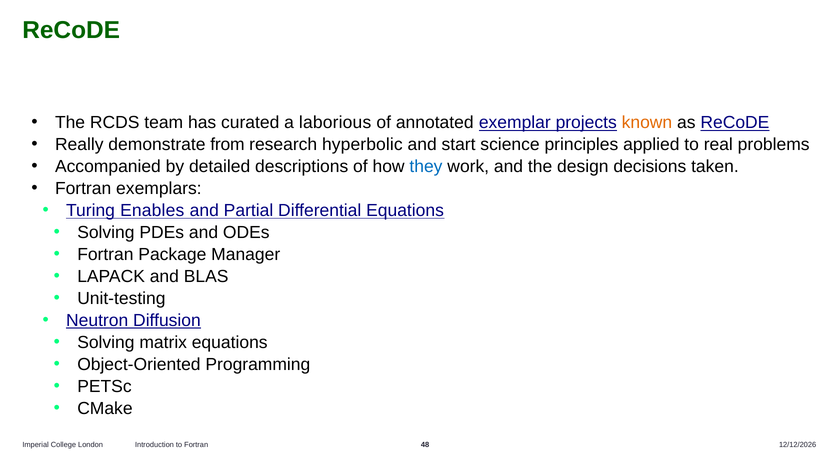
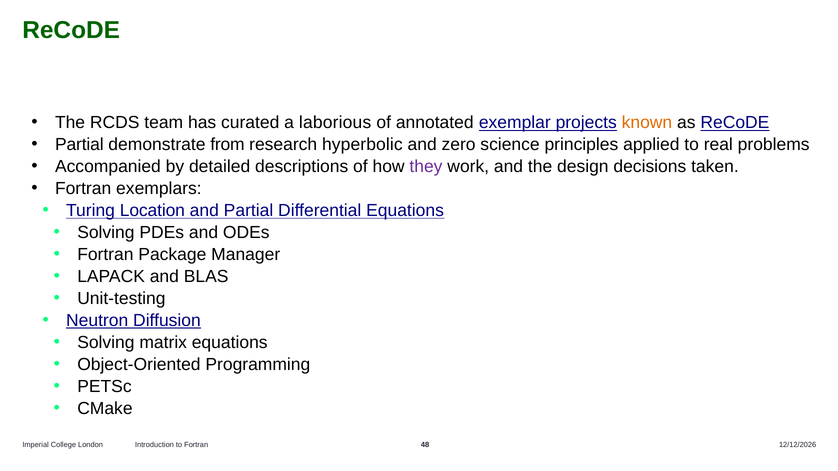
Really: Really -> Partial (79, 145)
start: start -> zero (459, 145)
they colour: blue -> purple (426, 167)
Enables: Enables -> Location (152, 211)
